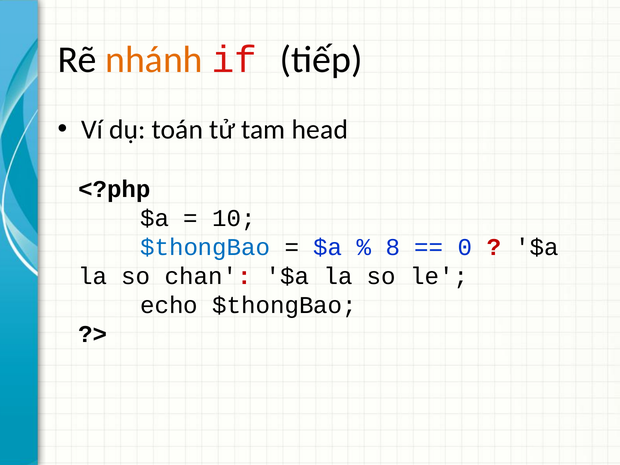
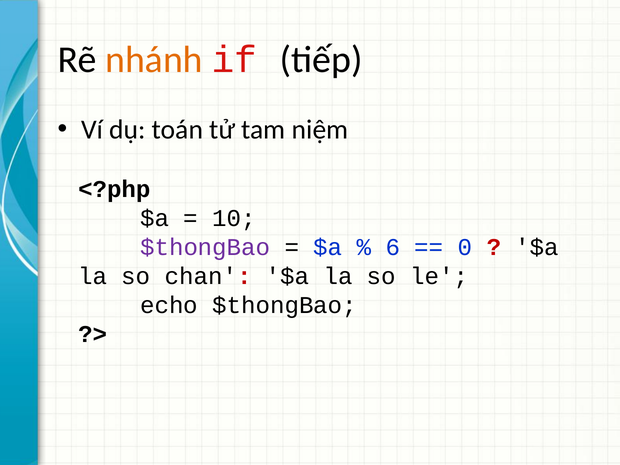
head: head -> niệm (320, 130)
$thongBao colour: blue -> purple (205, 247)
8: 8 -> 6 (393, 247)
